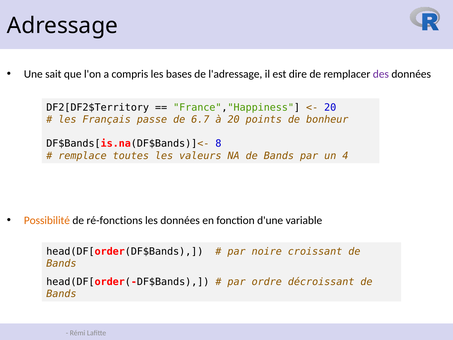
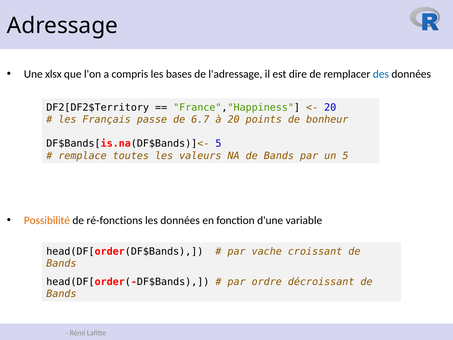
sait: sait -> xlsx (53, 74)
des colour: purple -> blue (381, 74)
DF$Bands[is.na(DF$Bands)]<- 8: 8 -> 5 (218, 143)
un 4: 4 -> 5 (345, 156)
noire: noire -> vache (267, 251)
